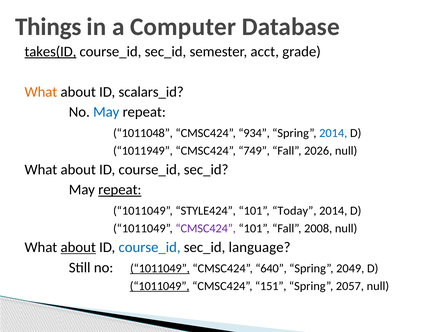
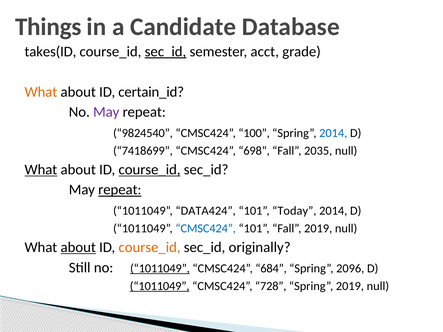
Computer: Computer -> Candidate (183, 27)
takes(ID underline: present -> none (50, 52)
sec_id underline: none -> present (165, 52)
scalars_id: scalars_id -> certain_id (151, 92)
May colour: blue -> purple (106, 112)
1011048: 1011048 -> 9824540 (143, 133)
934: 934 -> 100 (254, 133)
1011949: 1011949 -> 7418699 (143, 151)
749: 749 -> 698 (254, 151)
2026: 2026 -> 2035 (318, 151)
What underline: none -> present (41, 170)
course_id underline: none -> present (150, 170)
STYLE424: STYLE424 -> DATA424 (206, 211)
CMSC424 colour: purple -> blue (206, 229)
Fall 2008: 2008 -> 2019 (318, 229)
course_id colour: blue -> orange (150, 248)
language: language -> originally (260, 248)
640: 640 -> 684 (271, 269)
2049: 2049 -> 2096 (350, 269)
151: 151 -> 728 (271, 286)
Spring 2057: 2057 -> 2019 (350, 286)
